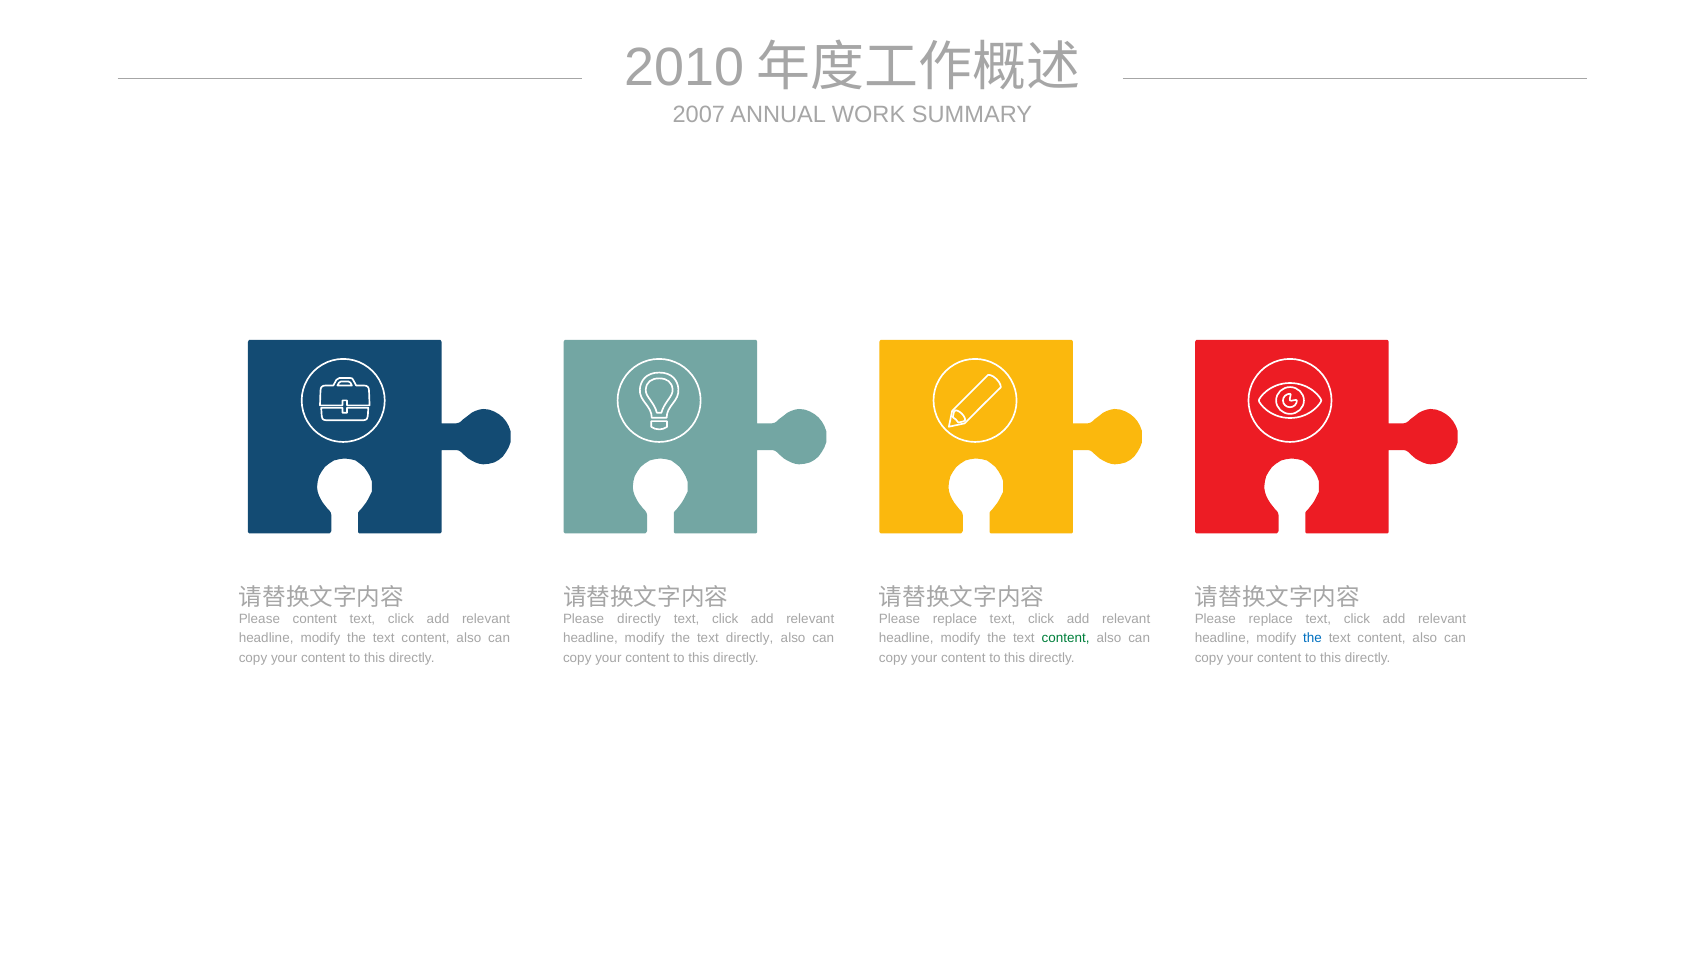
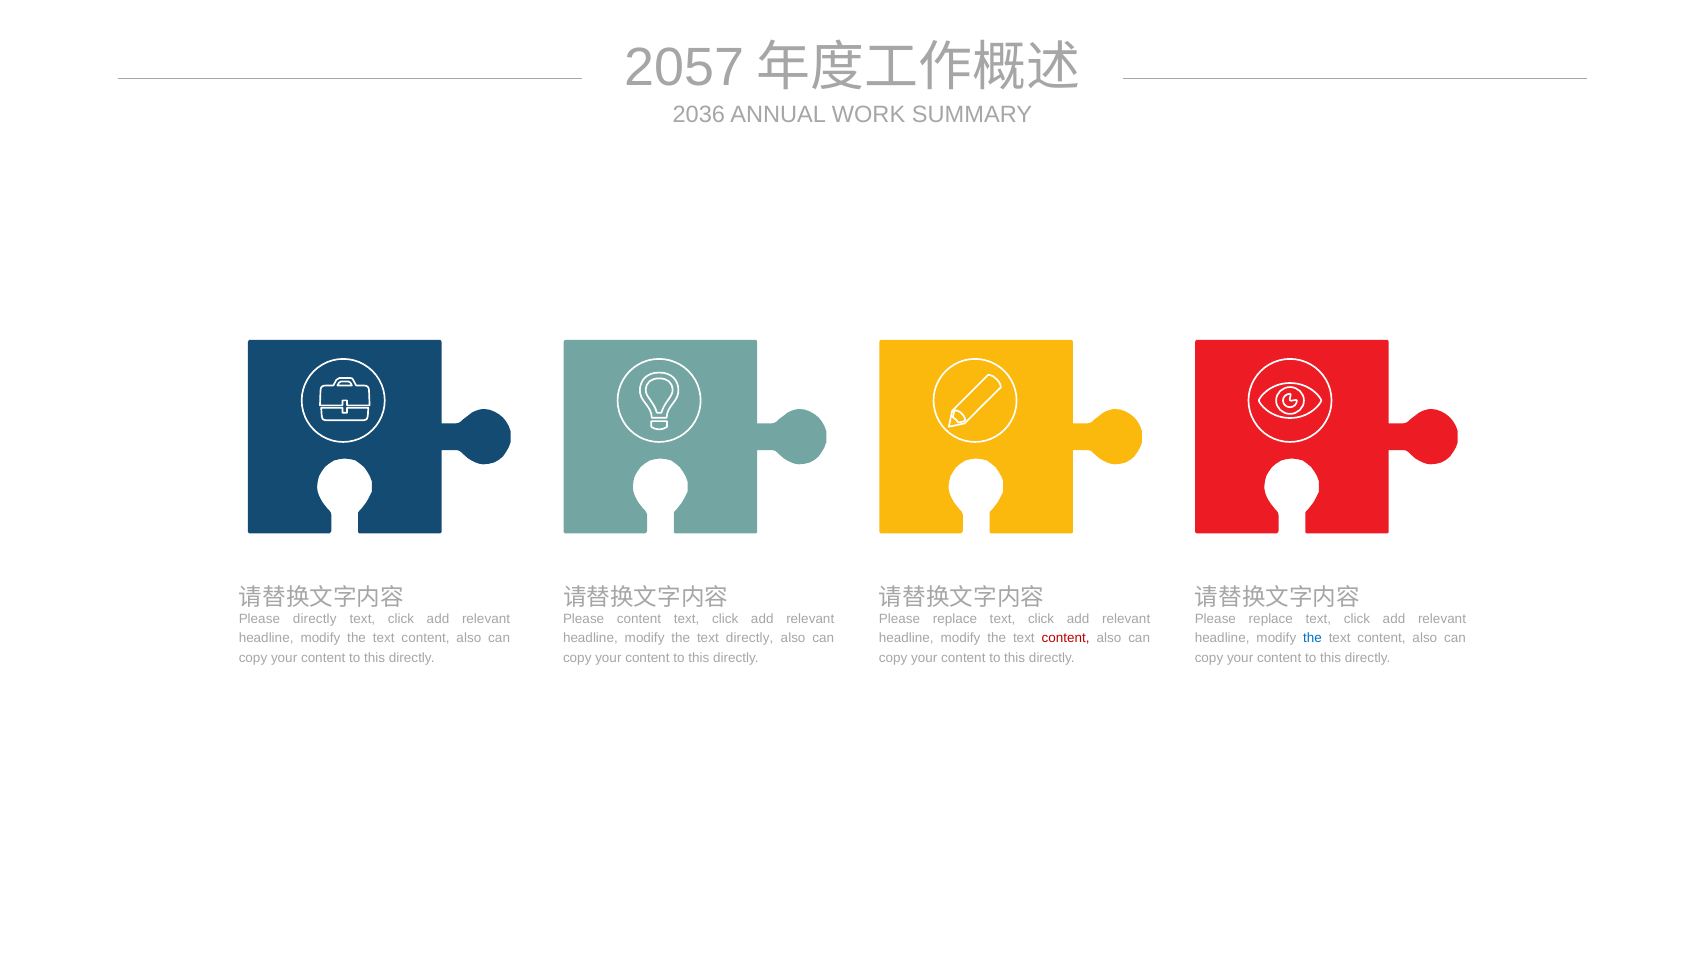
2010: 2010 -> 2057 (684, 67)
2007: 2007 -> 2036 (699, 114)
Please content: content -> directly (315, 619)
Please directly: directly -> content (639, 619)
content colour: green -> red (1066, 638)
